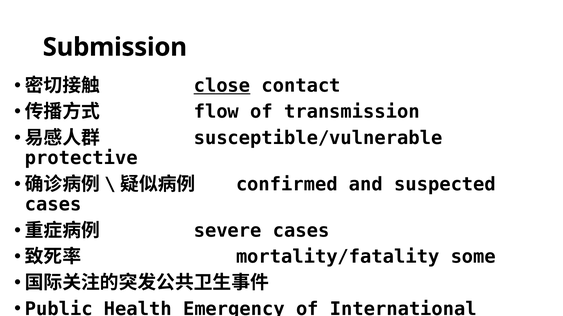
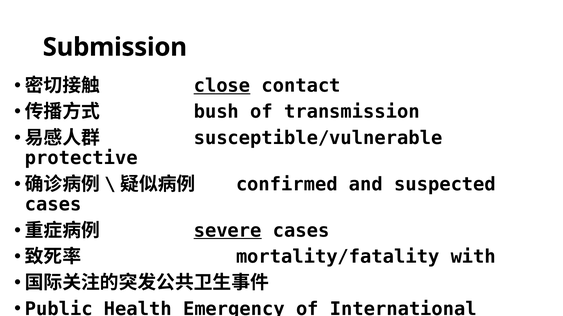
flow: flow -> bush (216, 112)
severe underline: none -> present (228, 231)
some: some -> with (473, 257)
